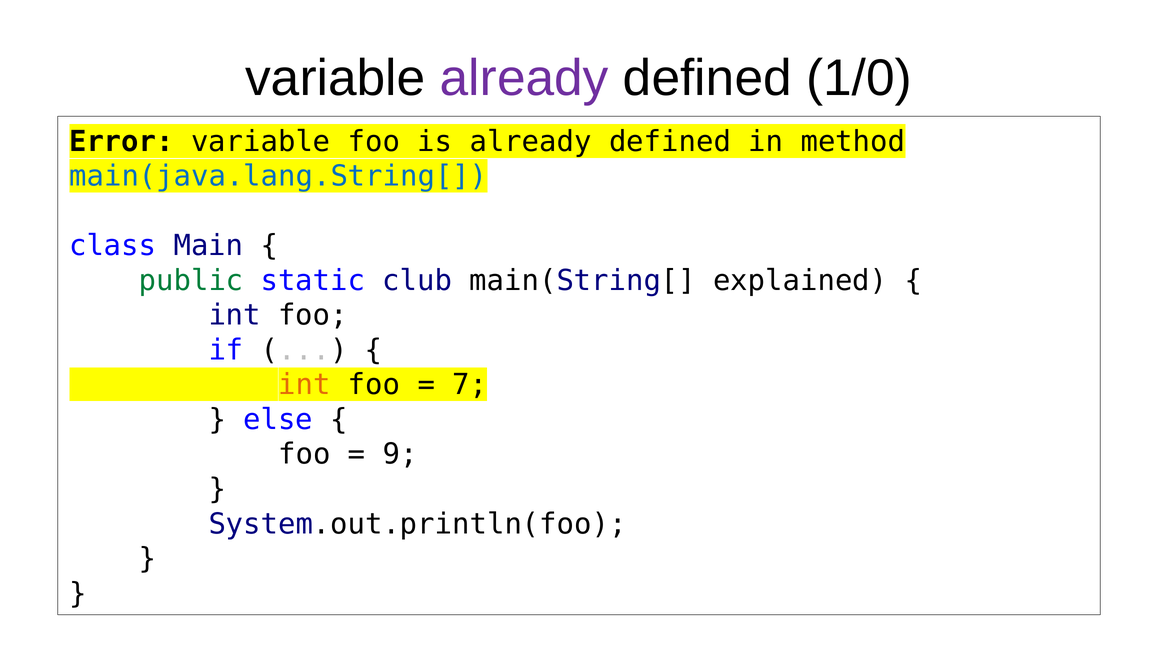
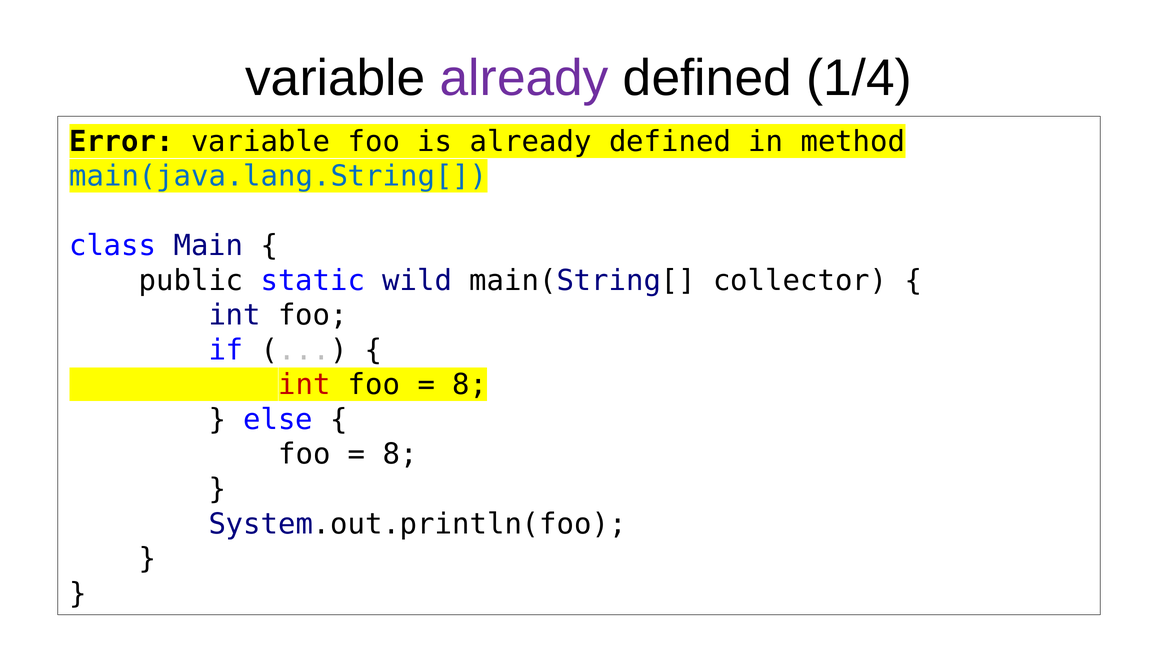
1/0: 1/0 -> 1/4 (859, 78)
public colour: green -> black (191, 280)
club: club -> wild (417, 280)
explained: explained -> collector (800, 280)
int colour: orange -> red (304, 385)
7: 7 -> 8 (470, 385)
9: 9 -> 8 (400, 454)
